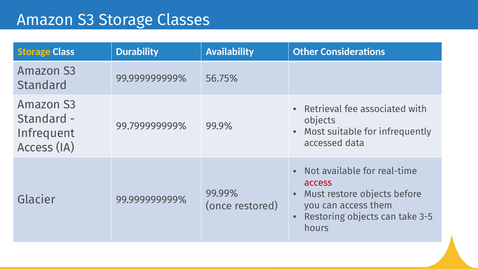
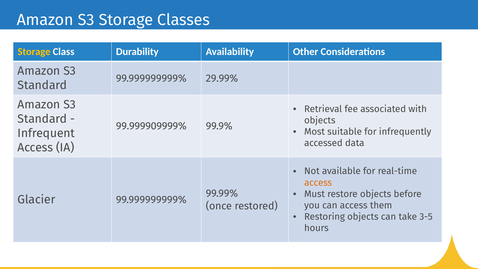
56.75%: 56.75% -> 29.99% (222, 78)
99.799999999%: 99.799999999% -> 99.999909999% (151, 126)
access colour: red -> orange (318, 182)
